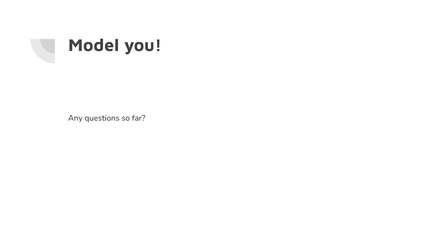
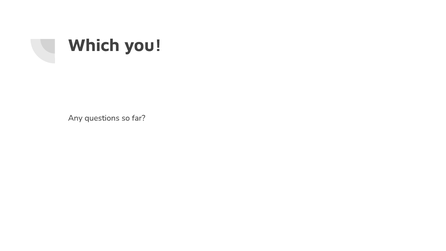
Model: Model -> Which (94, 45)
